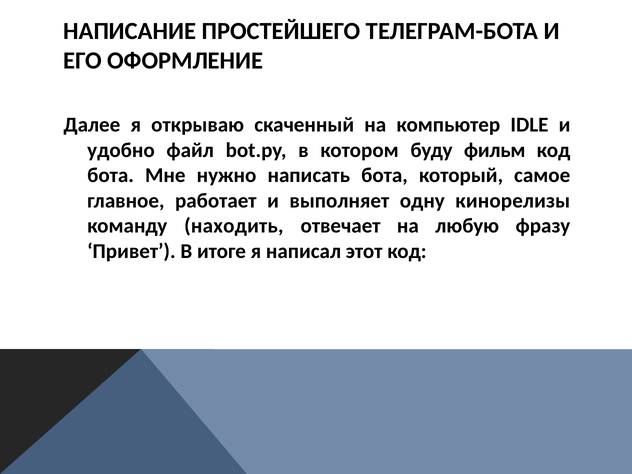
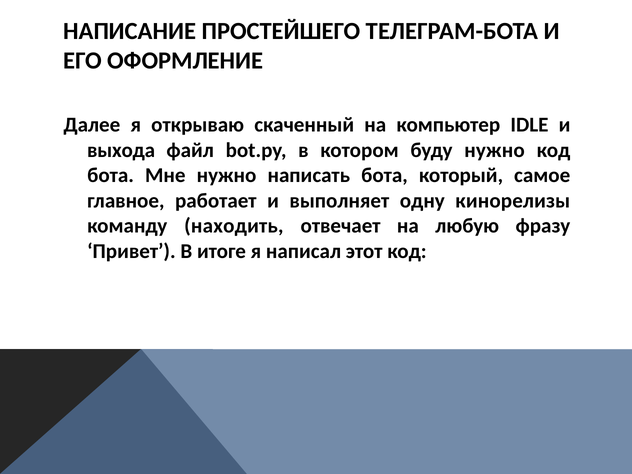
удобно: удобно -> выхода (121, 150)
буду фильм: фильм -> нужно (495, 150)
